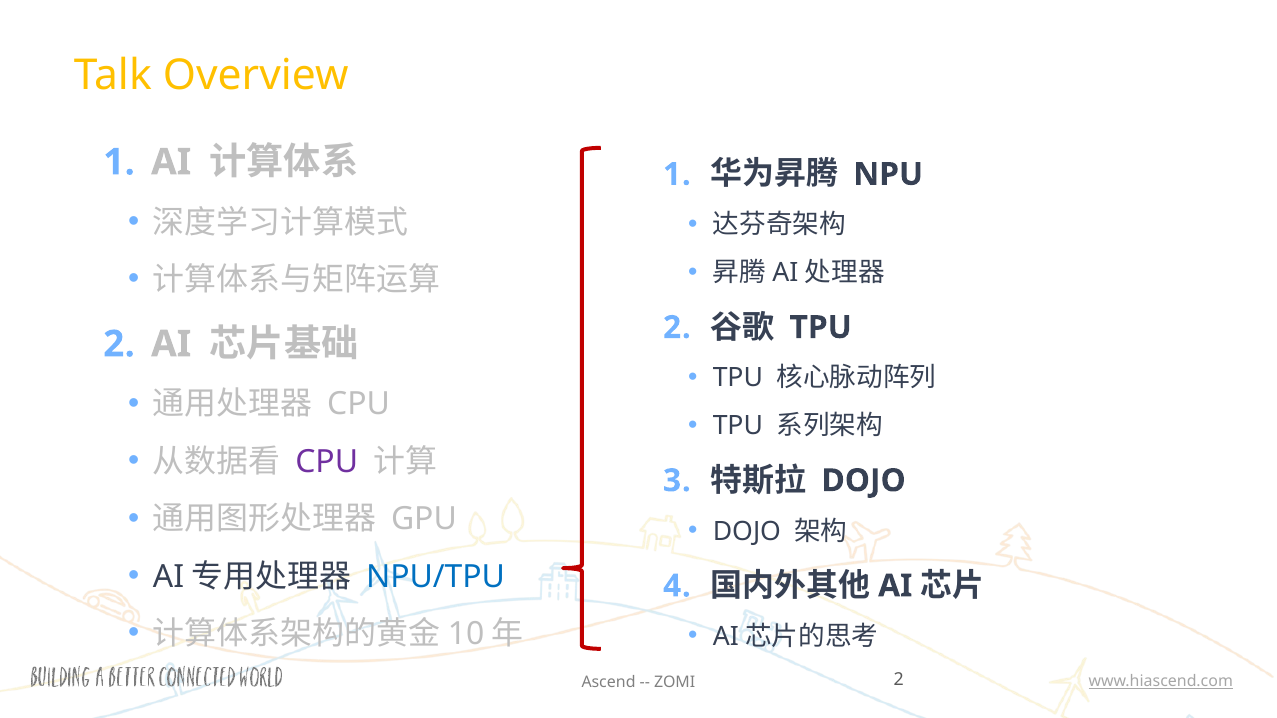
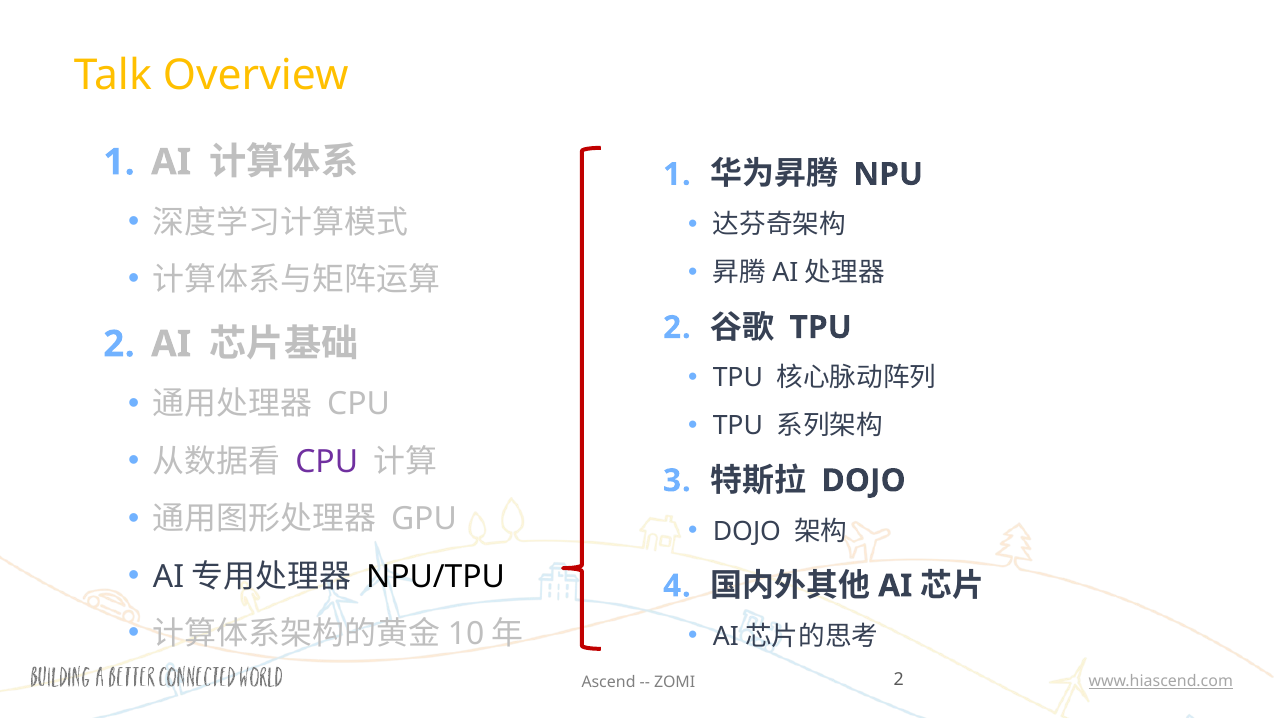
NPU/TPU colour: blue -> black (436, 577)
